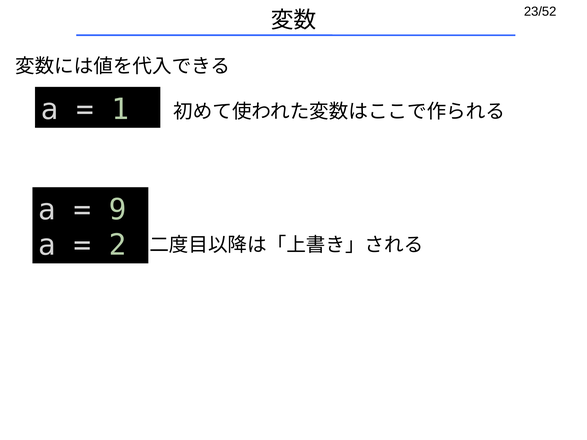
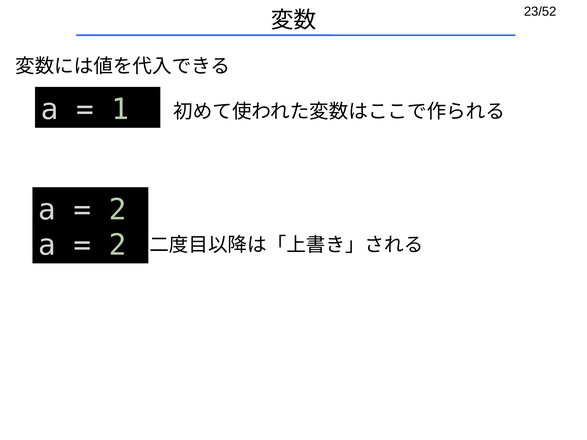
9: 9 -> 2 (118, 210)
